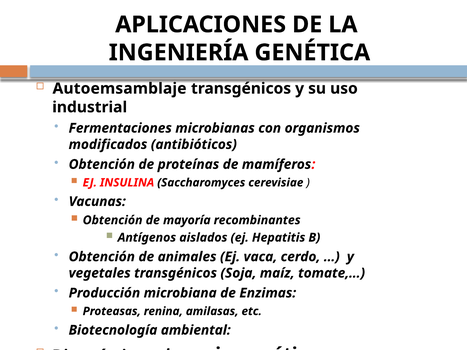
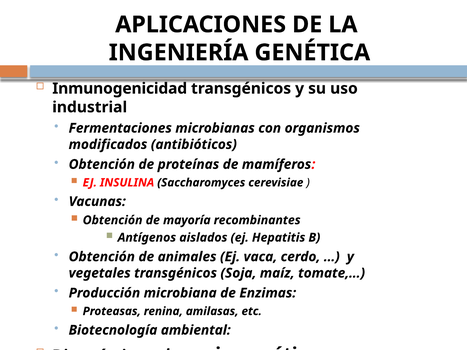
Autoemsamblaje: Autoemsamblaje -> Inmunogenicidad (120, 89)
